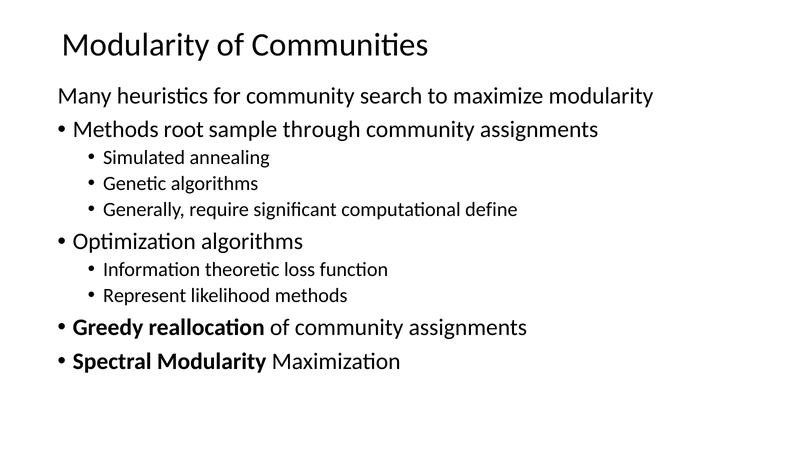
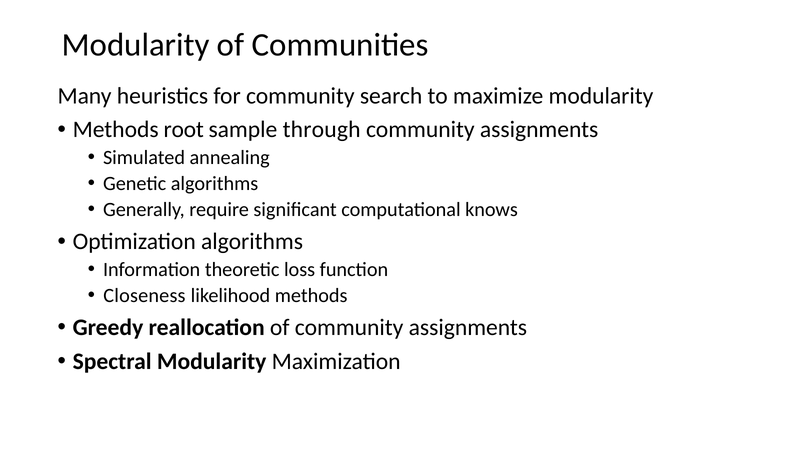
define: define -> knows (491, 210)
Represent: Represent -> Closeness (144, 296)
